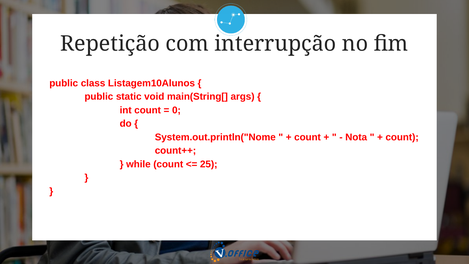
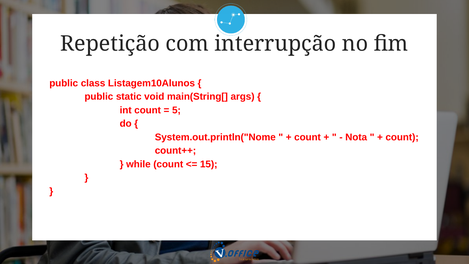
0: 0 -> 5 (176, 110)
25: 25 -> 15 (209, 164)
